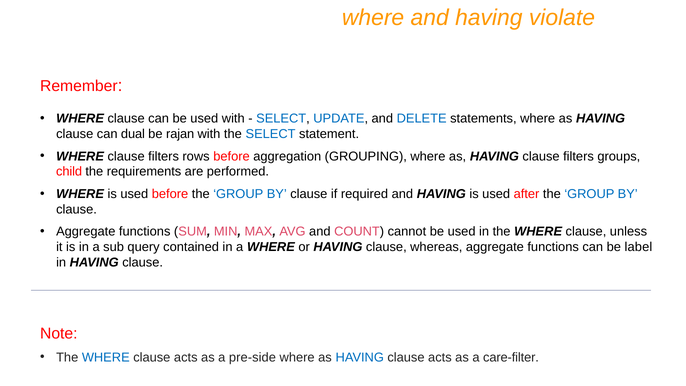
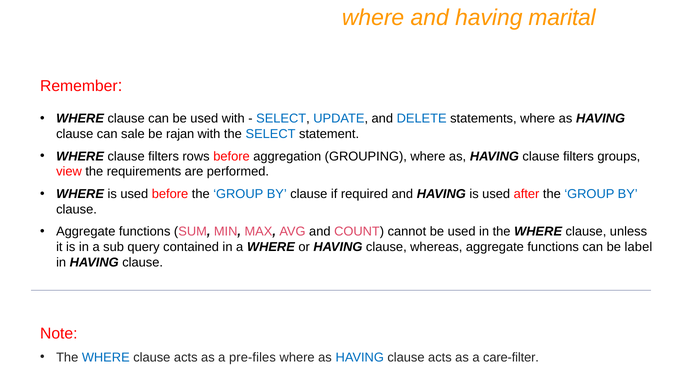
violate: violate -> marital (562, 18)
dual: dual -> sale (133, 134)
child: child -> view (69, 172)
pre-side: pre-side -> pre-files (252, 357)
